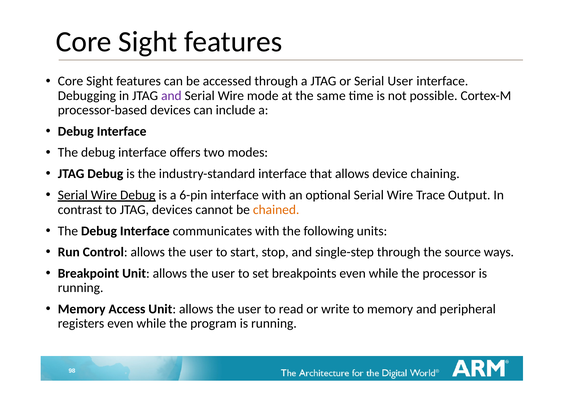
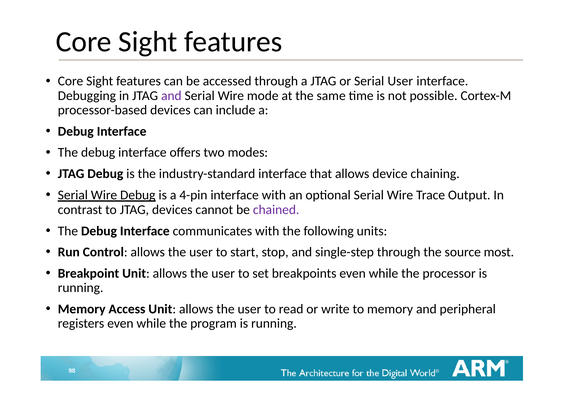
6-pin: 6-pin -> 4-pin (193, 195)
chained colour: orange -> purple (276, 209)
ways: ways -> most (499, 252)
